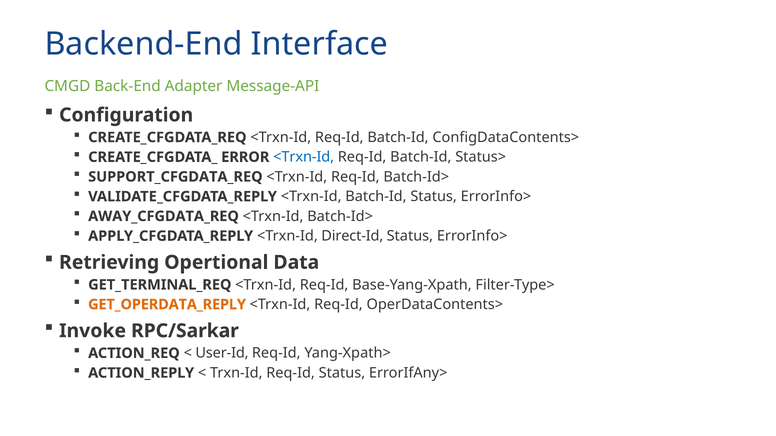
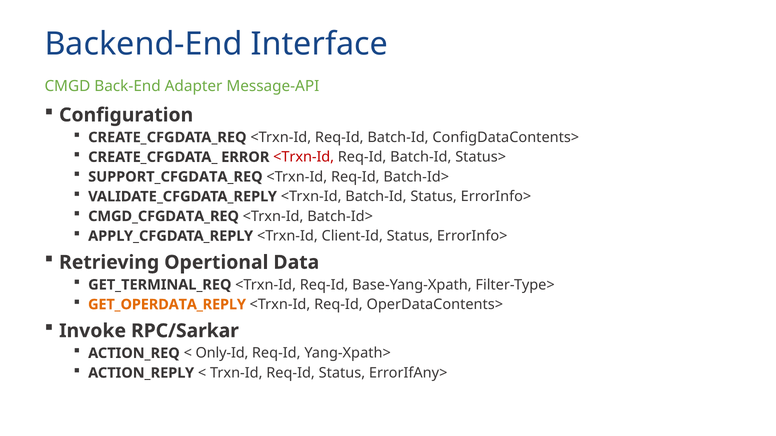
<Trxn-Id colour: blue -> red (304, 157)
AWAY_CFGDATA_REQ: AWAY_CFGDATA_REQ -> CMGD_CFGDATA_REQ (164, 217)
Direct-Id: Direct-Id -> Client-Id (352, 236)
User-Id: User-Id -> Only-Id (222, 354)
